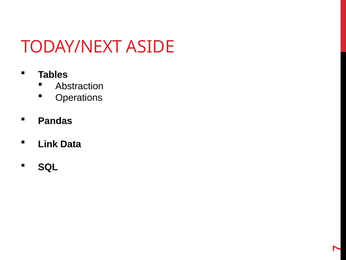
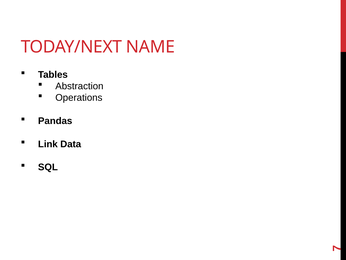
ASIDE: ASIDE -> NAME (150, 47)
